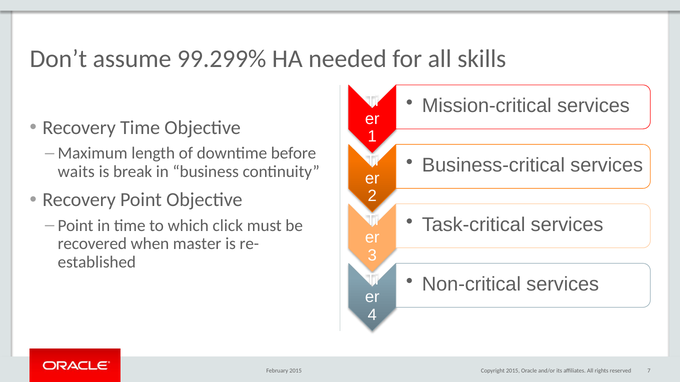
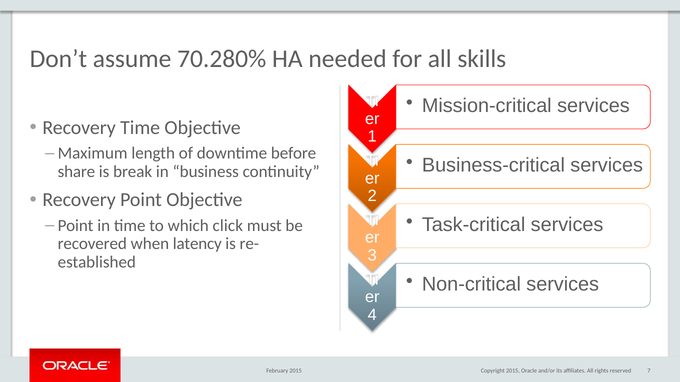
99.299%: 99.299% -> 70.280% (222, 59)
waits: waits -> share (76, 172)
master: master -> latency (197, 244)
